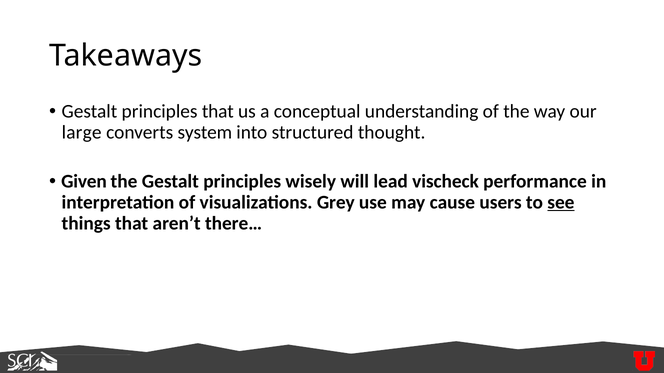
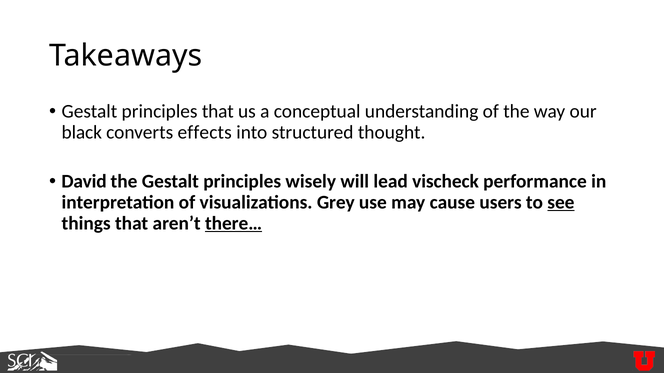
large: large -> black (82, 132)
system: system -> effects (205, 132)
Given: Given -> David (84, 182)
there… underline: none -> present (234, 223)
